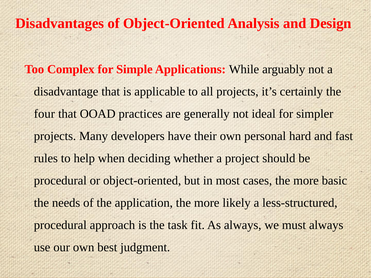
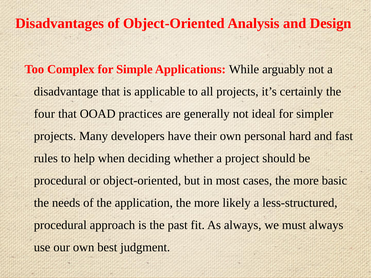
task: task -> past (178, 225)
